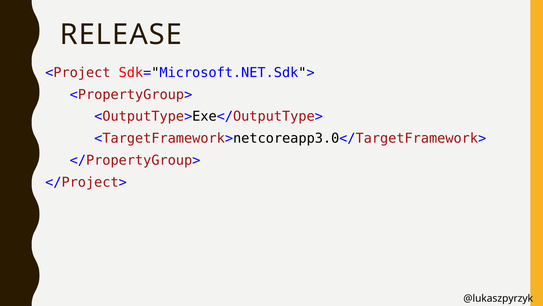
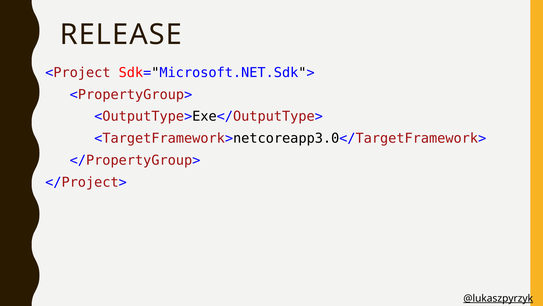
@lukaszpyrzyk underline: none -> present (498, 298)
